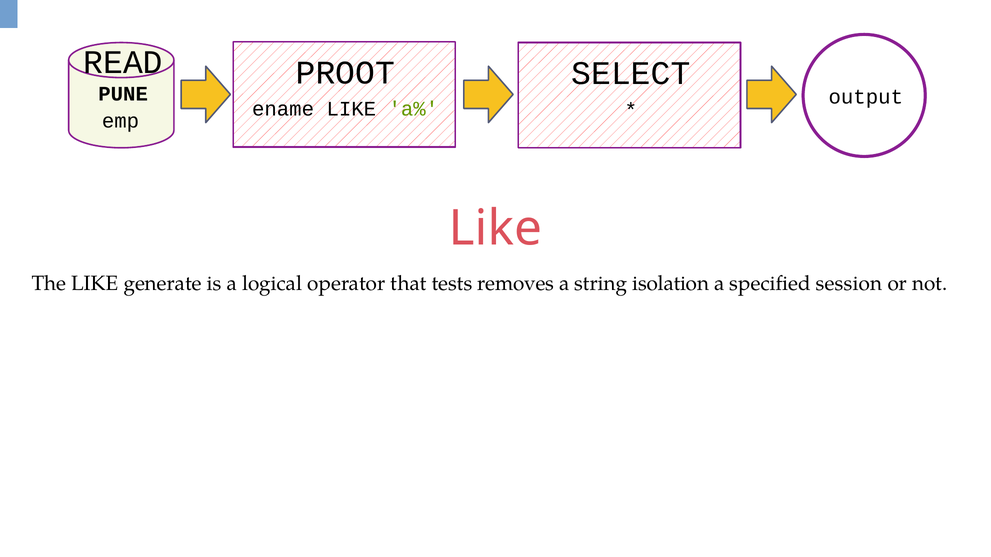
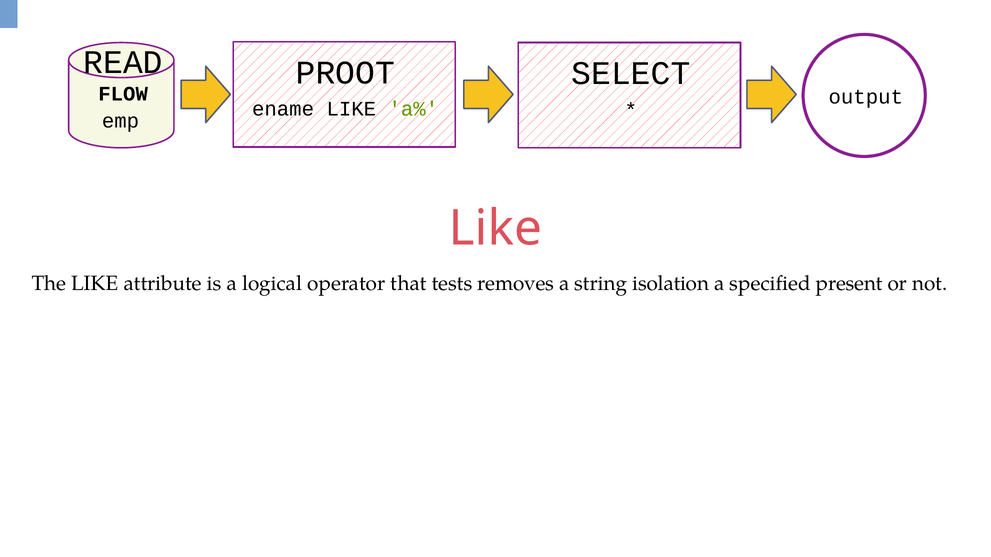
PUNE: PUNE -> FLOW (123, 94)
generate: generate -> attribute (163, 284)
session: session -> present (849, 284)
